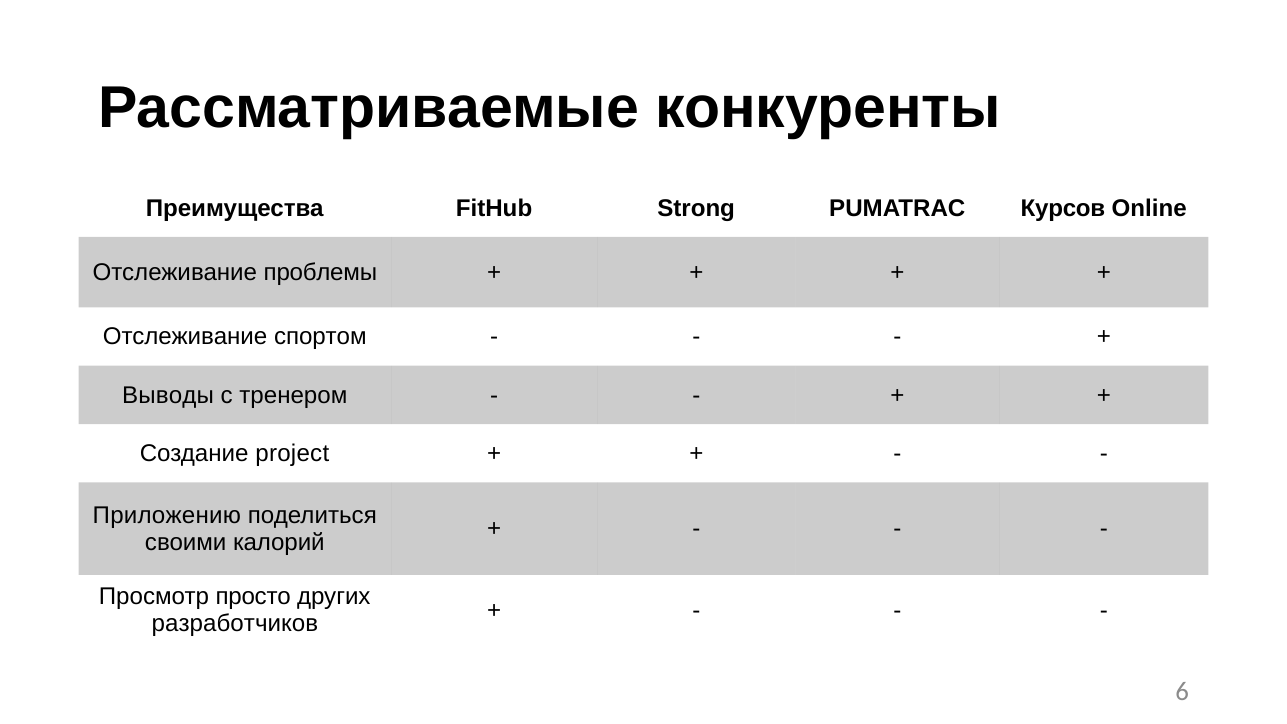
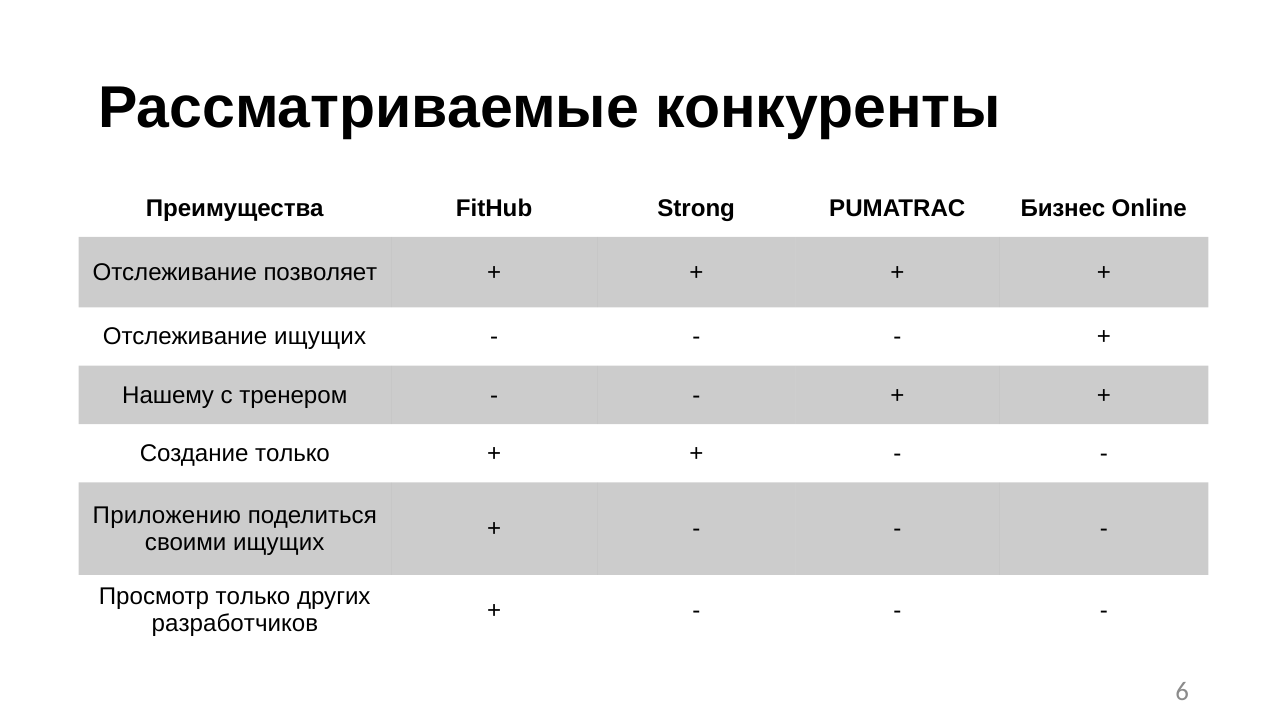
Курсов: Курсов -> Бизнес (1063, 208)
проблемы: проблемы -> позволяет (320, 272)
Отслеживание спортом: спортом -> ищущих (320, 337)
Выводы: Выводы -> Нашему (168, 395)
Создание project: project -> только (292, 454)
своими калорий: калорий -> ищущих (279, 542)
Просмотр просто: просто -> только (253, 597)
